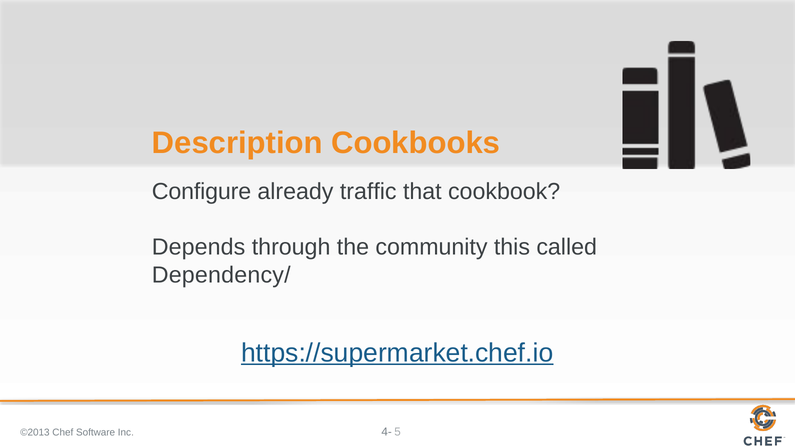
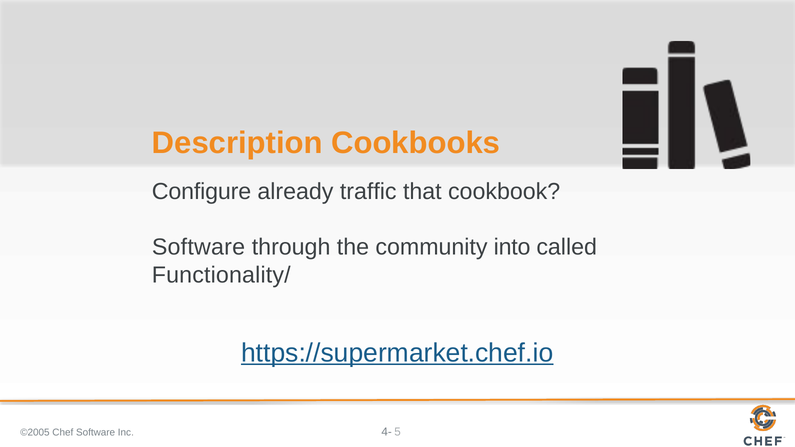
Depends: Depends -> Software (198, 247)
this: this -> into (512, 247)
Dependency/: Dependency/ -> Functionality/ (221, 275)
©2013: ©2013 -> ©2005 (35, 433)
